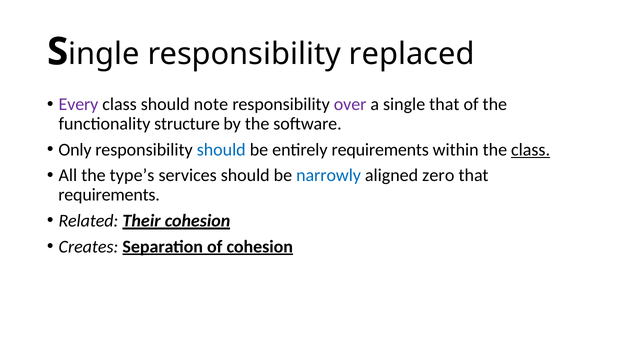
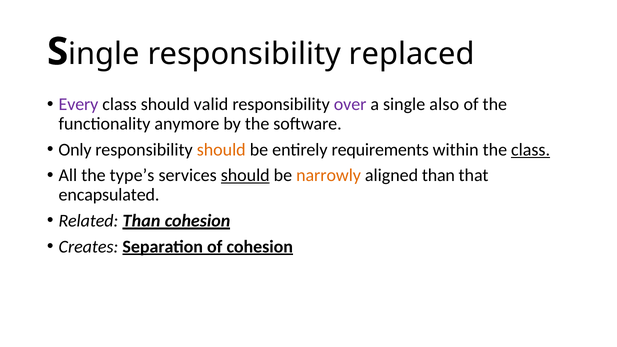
note: note -> valid (211, 104)
single that: that -> also (444, 104)
structure: structure -> anymore (187, 124)
should colour: blue -> orange (221, 150)
should underline: none -> present (245, 175)
narrowly colour: blue -> orange (329, 175)
aligned zero: zero -> than (438, 175)
requirements: requirements -> encapsulated (109, 195)
Related Their: Their -> Than (142, 221)
